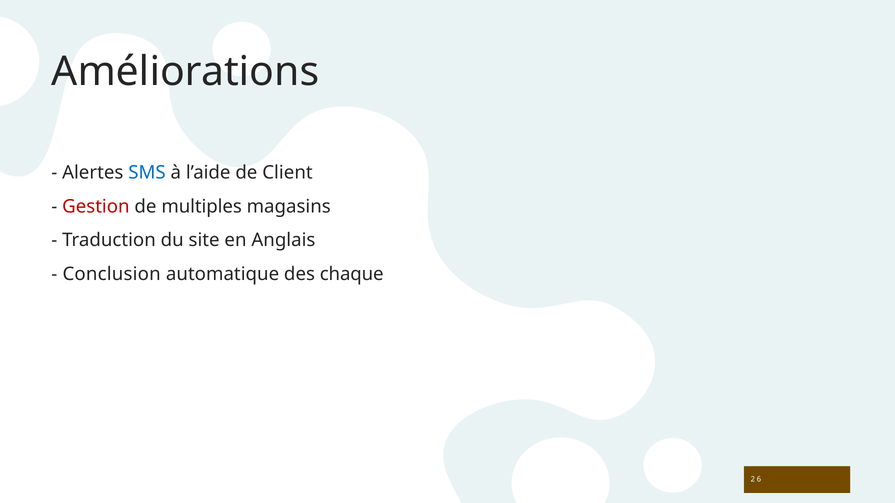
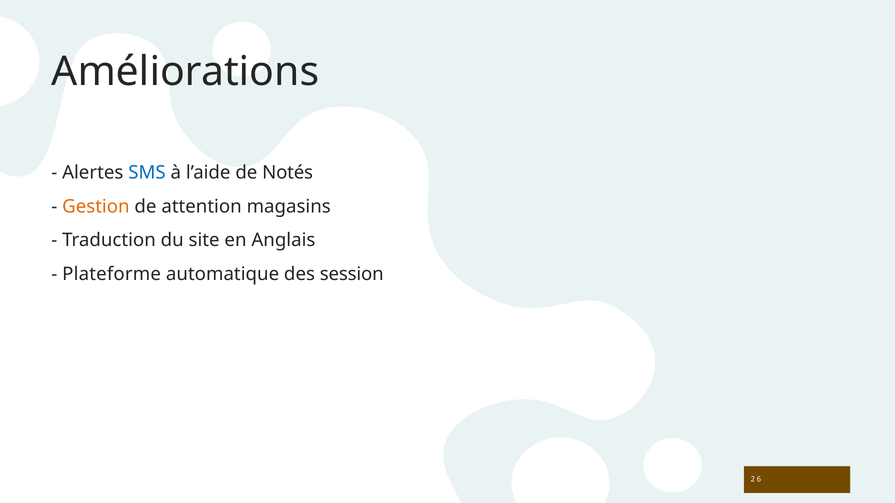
Client: Client -> Notés (288, 173)
Gestion colour: red -> orange (96, 207)
multiples: multiples -> attention (202, 207)
Conclusion: Conclusion -> Plateforme (112, 274)
chaque: chaque -> session (352, 274)
